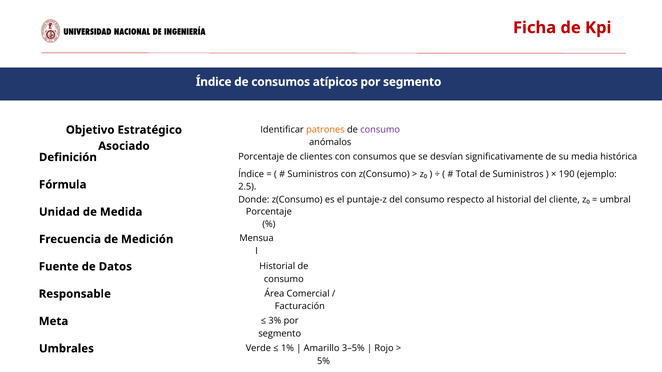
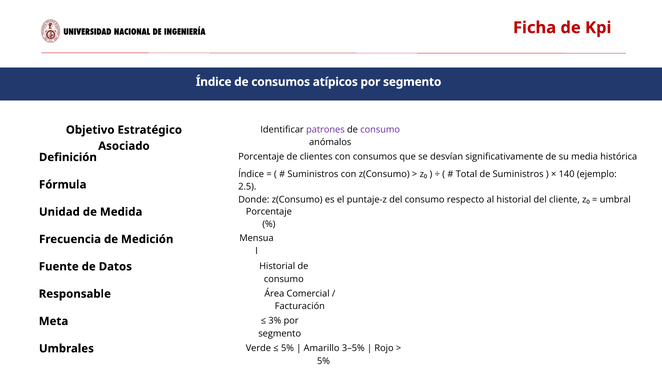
patrones colour: orange -> purple (325, 130)
190: 190 -> 140 (567, 174)
1%: 1% -> 5% (287, 349)
